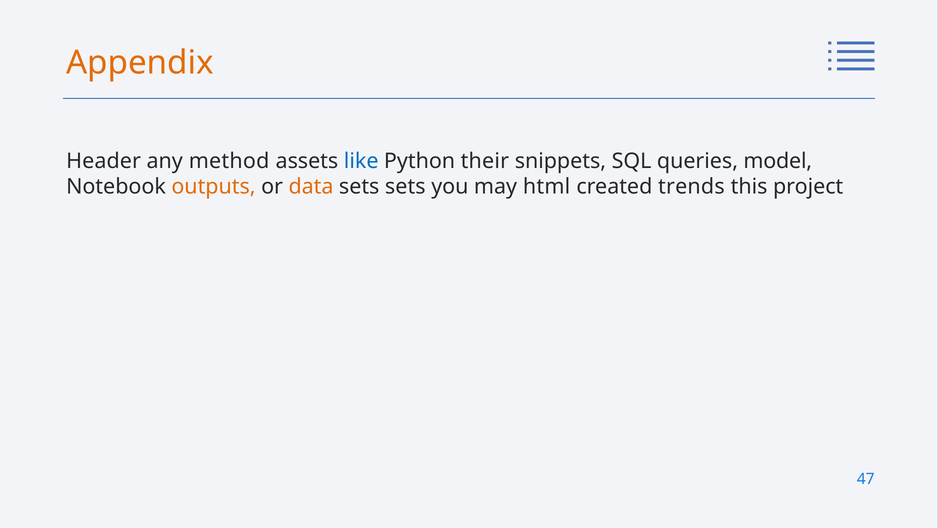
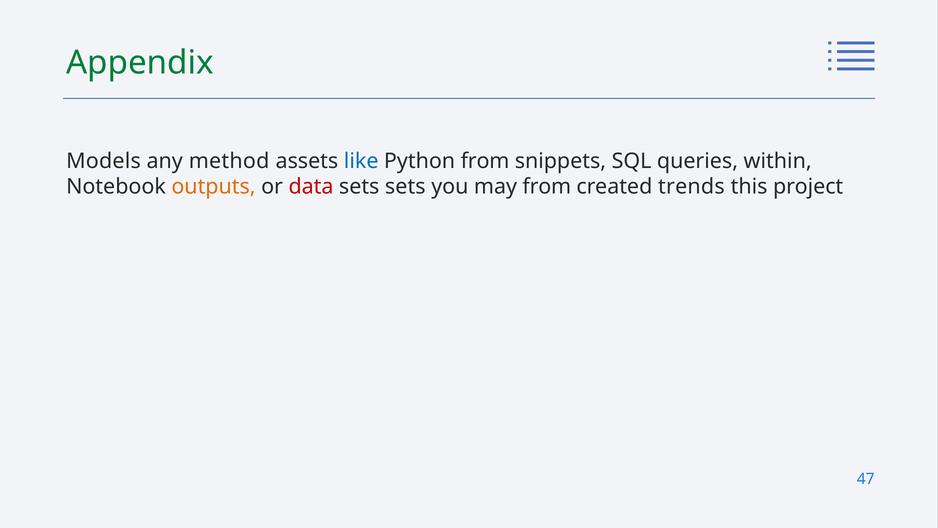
Appendix colour: orange -> green (140, 63)
Header: Header -> Models (103, 161)
Python their: their -> from (485, 161)
model: model -> within (778, 161)
data colour: orange -> red (311, 187)
may html: html -> from (547, 187)
